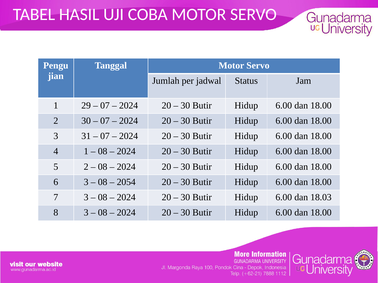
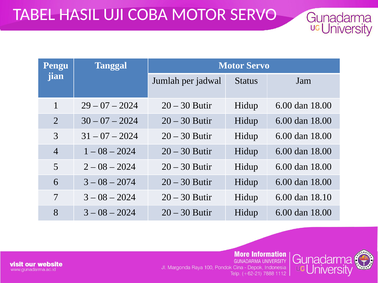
2054: 2054 -> 2074 (126, 182)
18.03: 18.03 -> 18.10 (321, 198)
